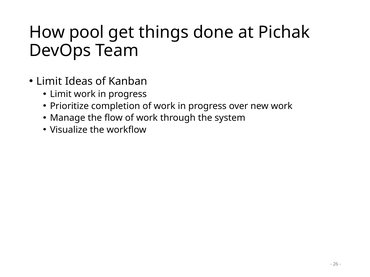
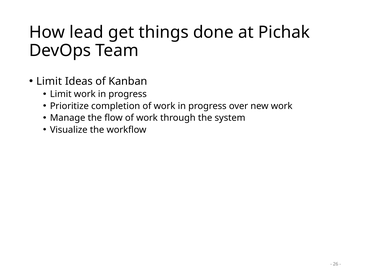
pool: pool -> lead (86, 32)
